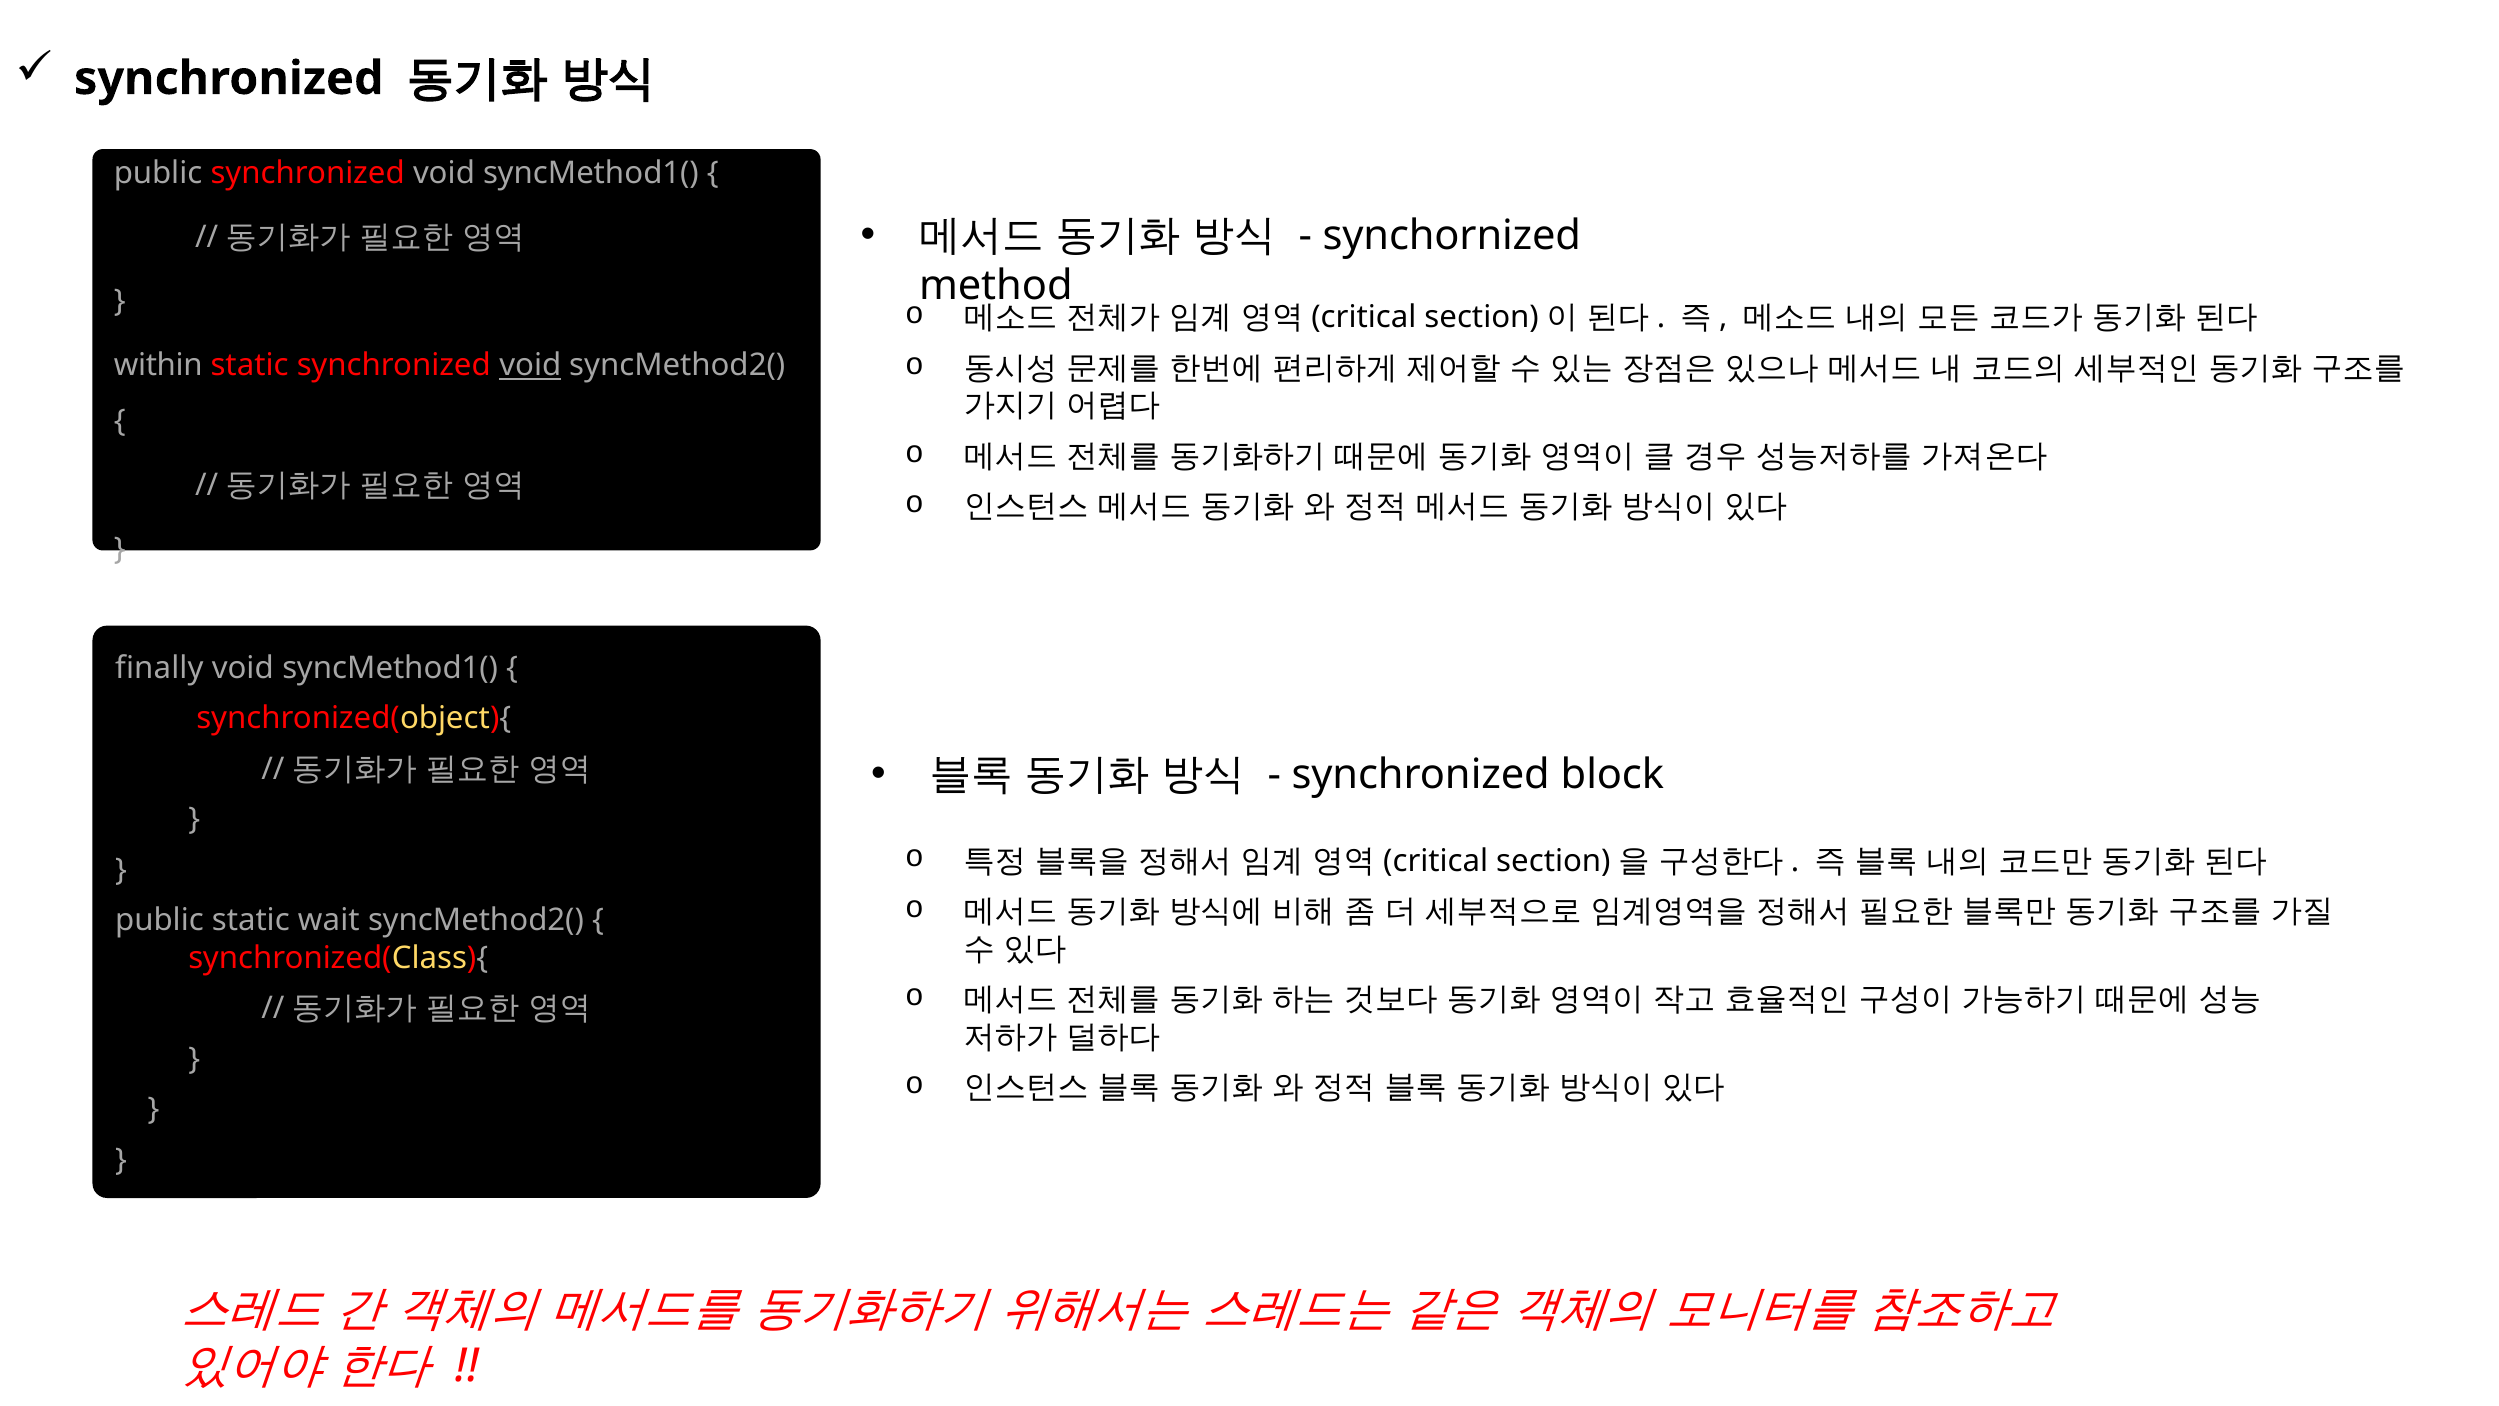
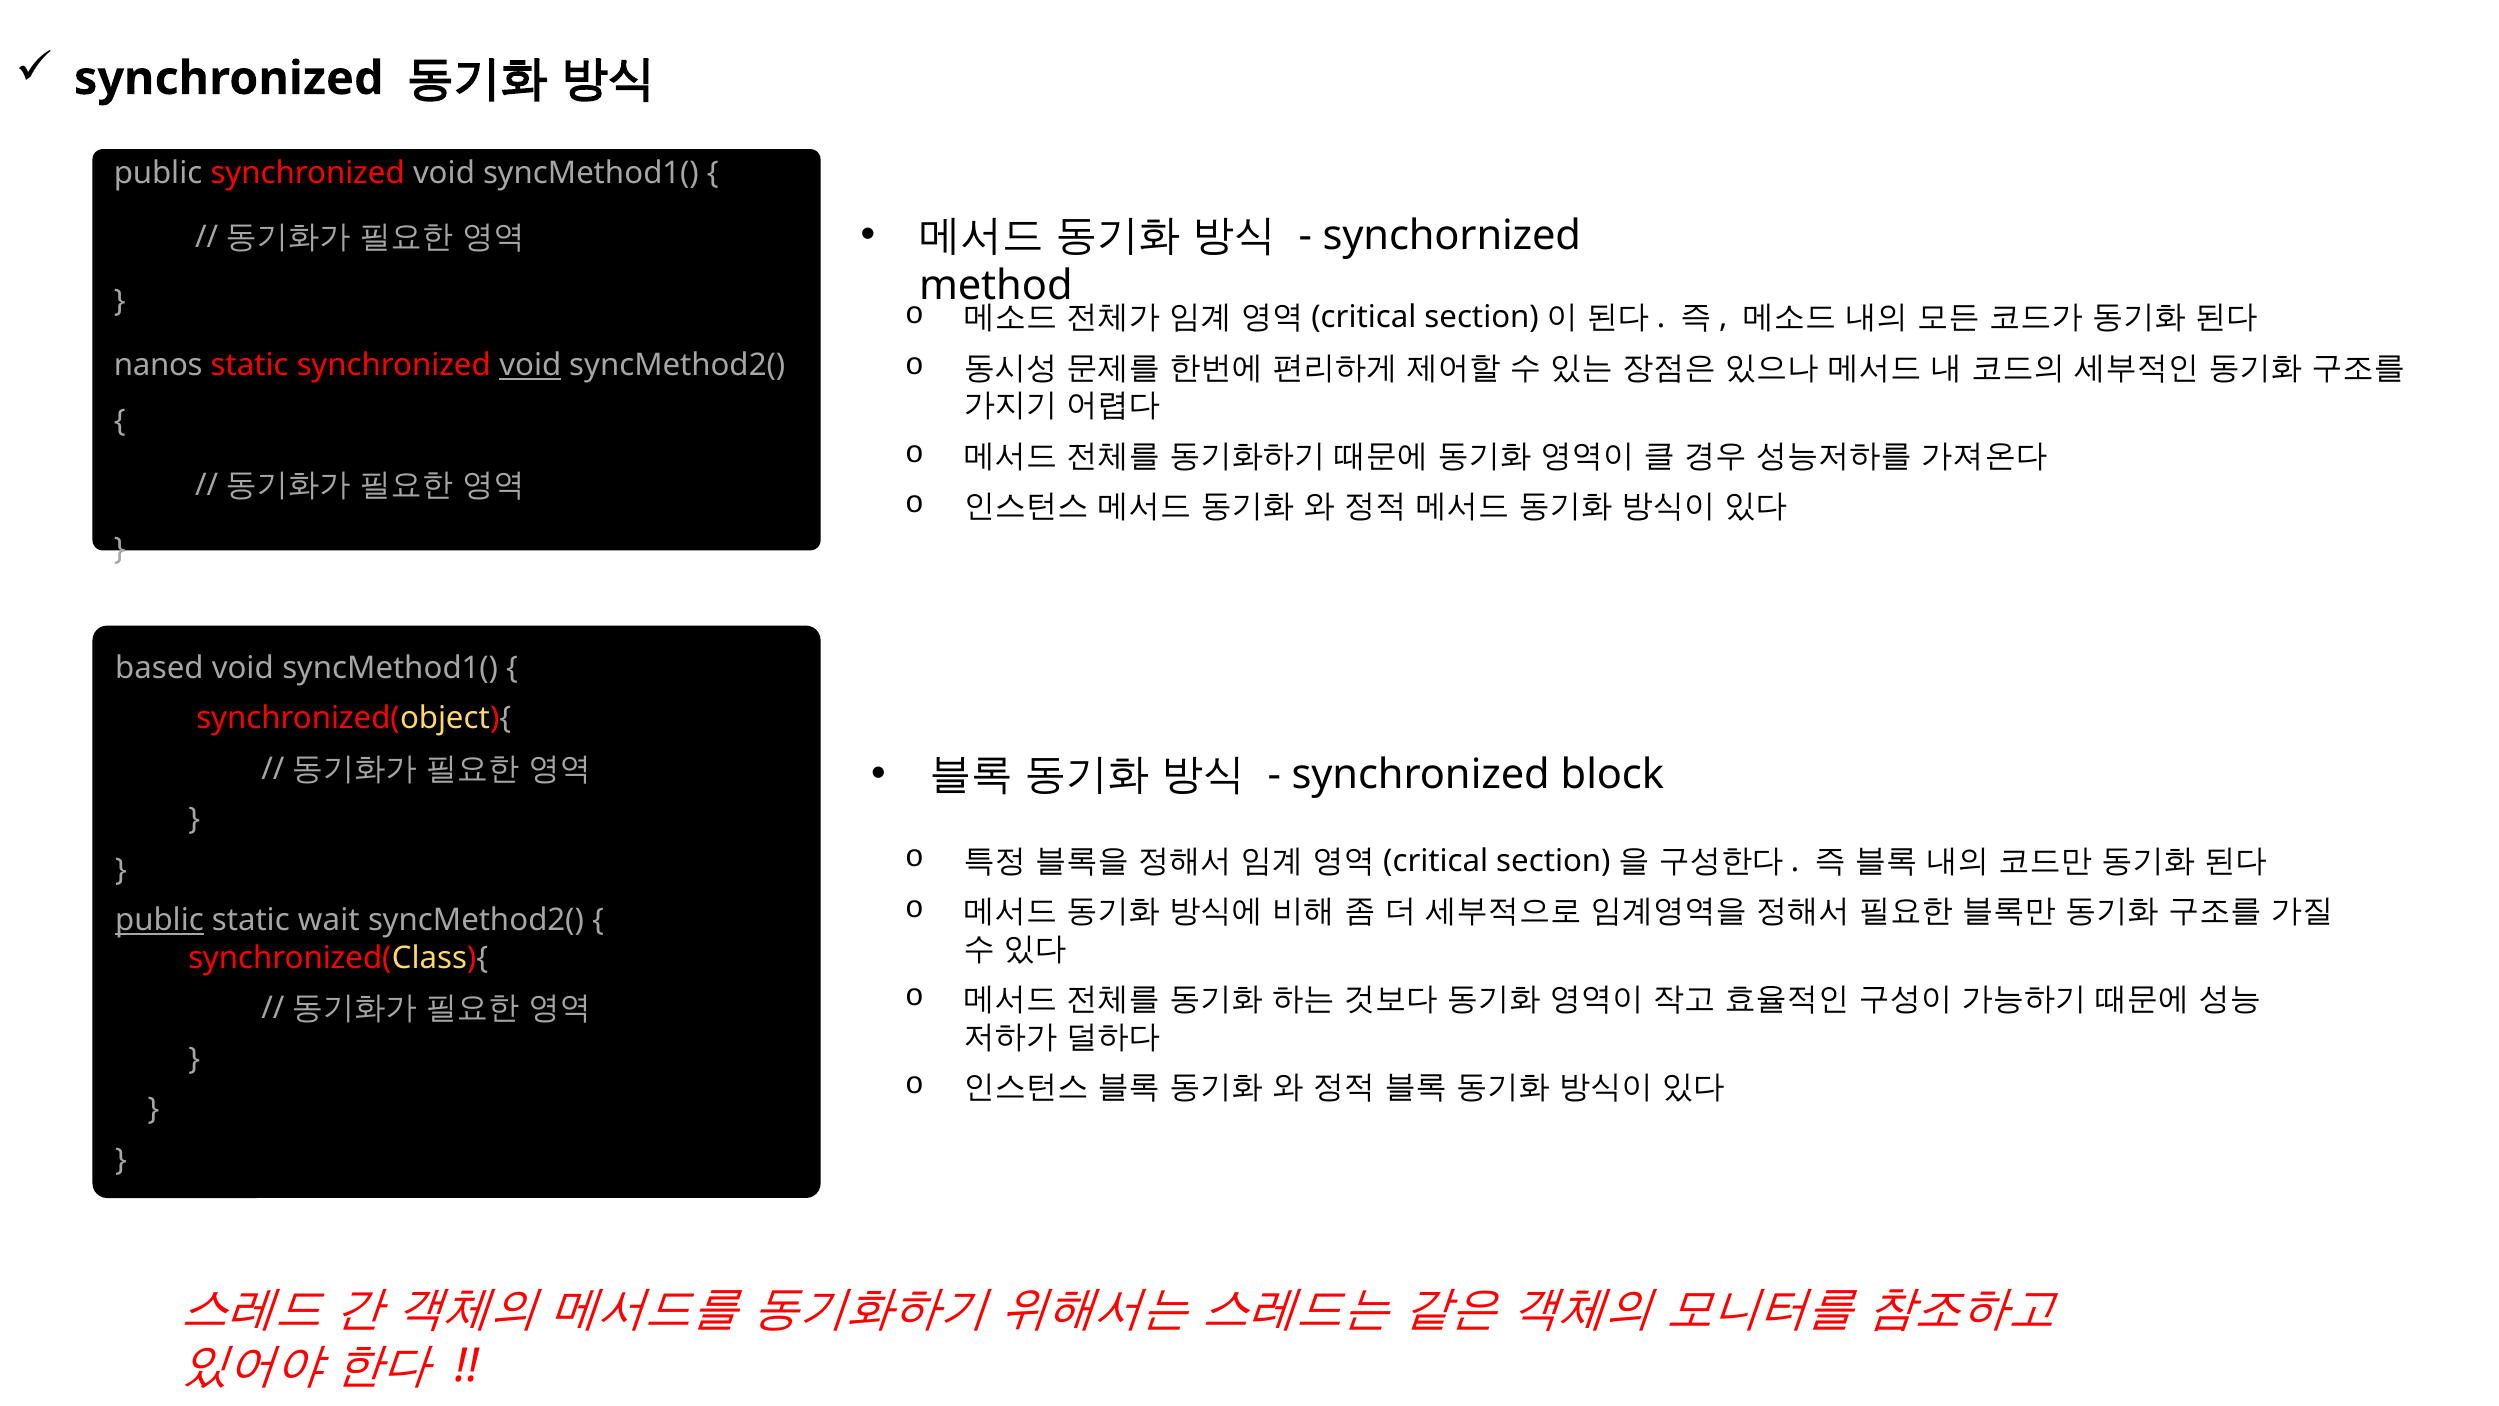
within: within -> nanos (158, 365)
finally: finally -> based (159, 668)
public underline: none -> present (159, 920)
